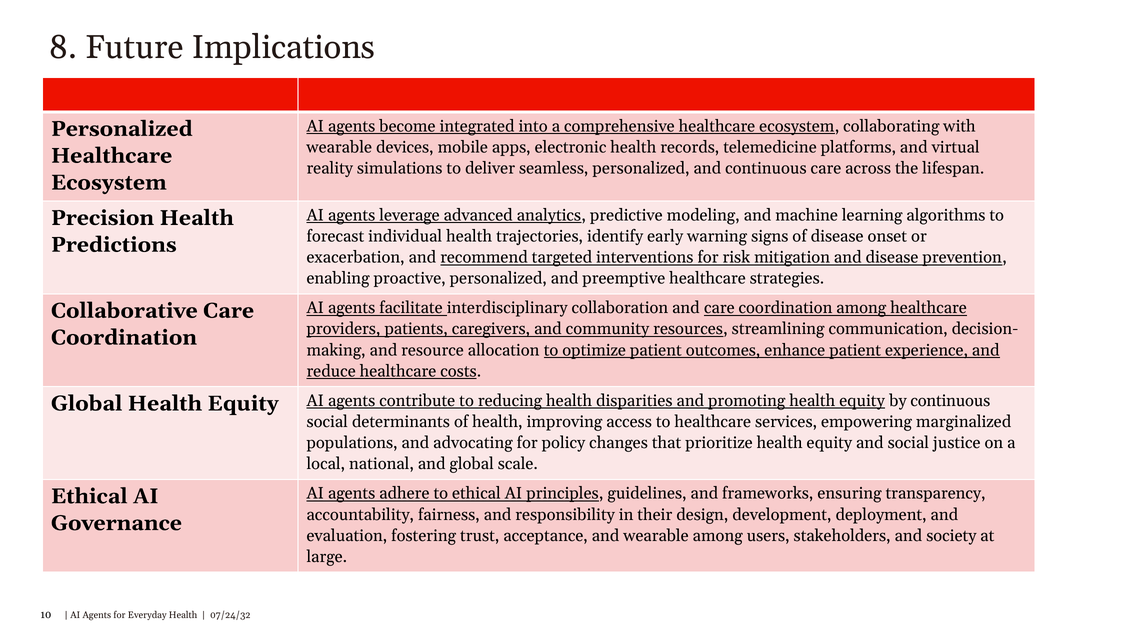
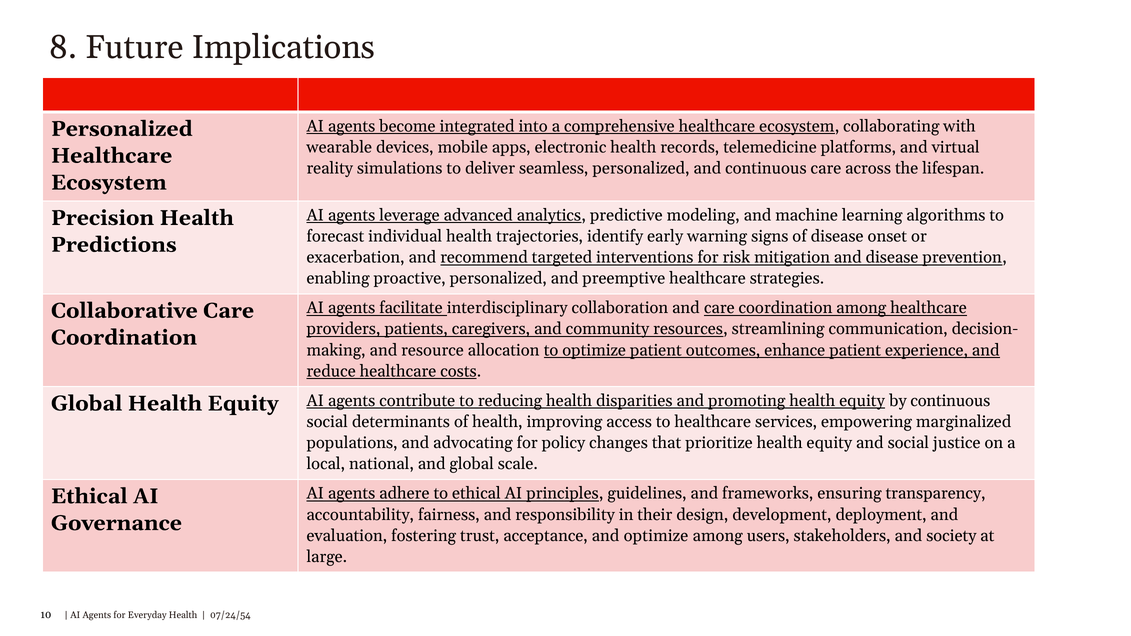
and wearable: wearable -> optimize (656, 536)
07/24/32: 07/24/32 -> 07/24/54 (230, 615)
